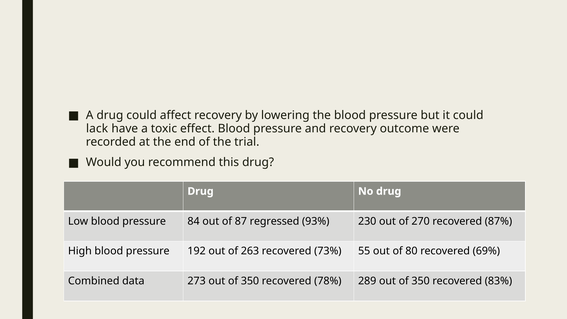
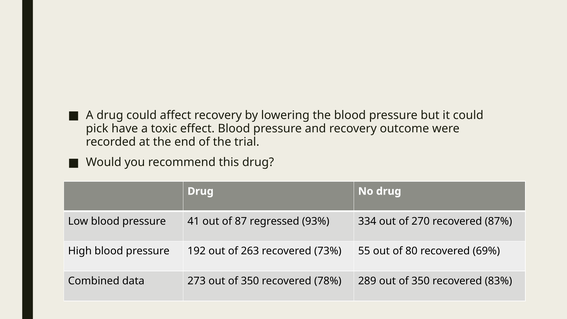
lack: lack -> pick (97, 129)
84: 84 -> 41 (194, 221)
230: 230 -> 334 (367, 221)
